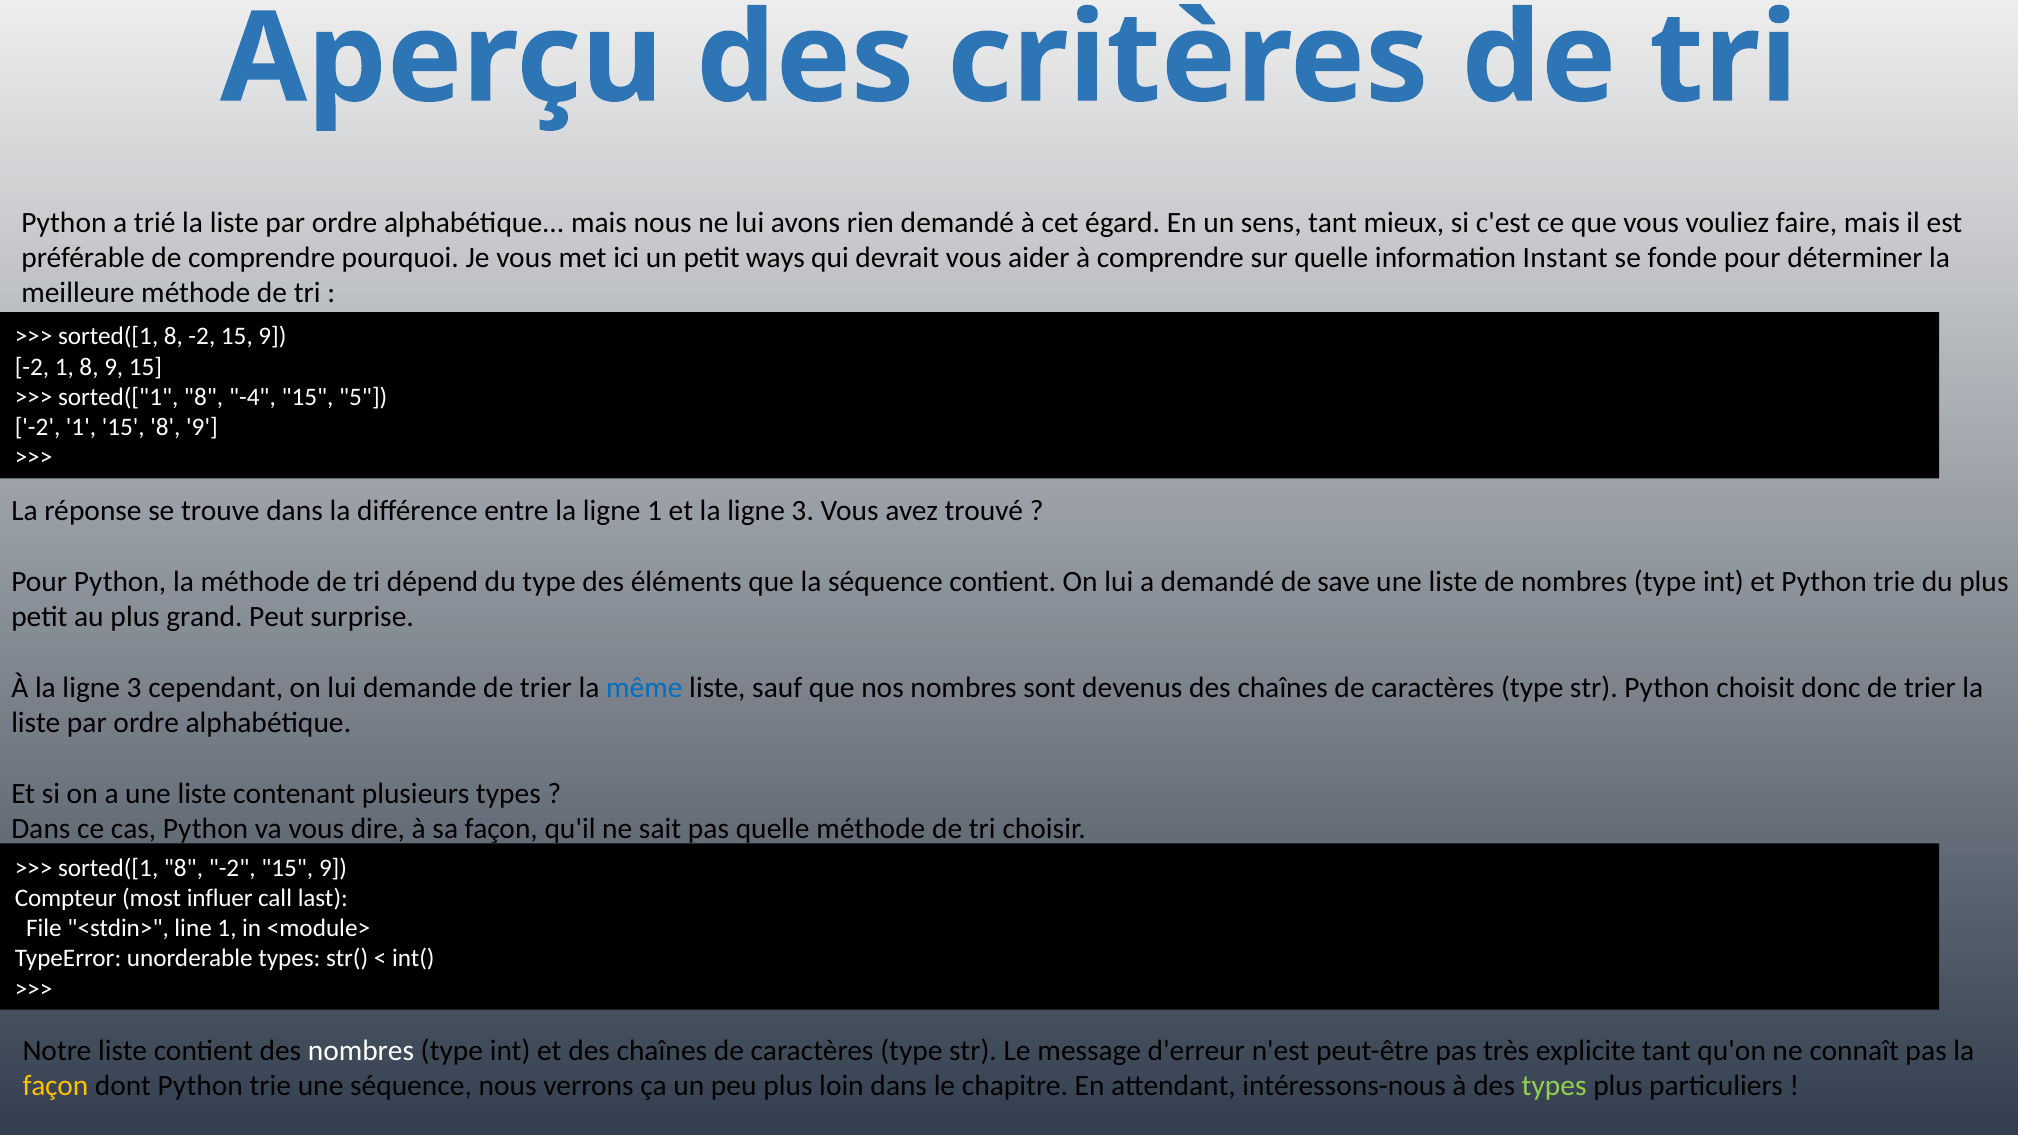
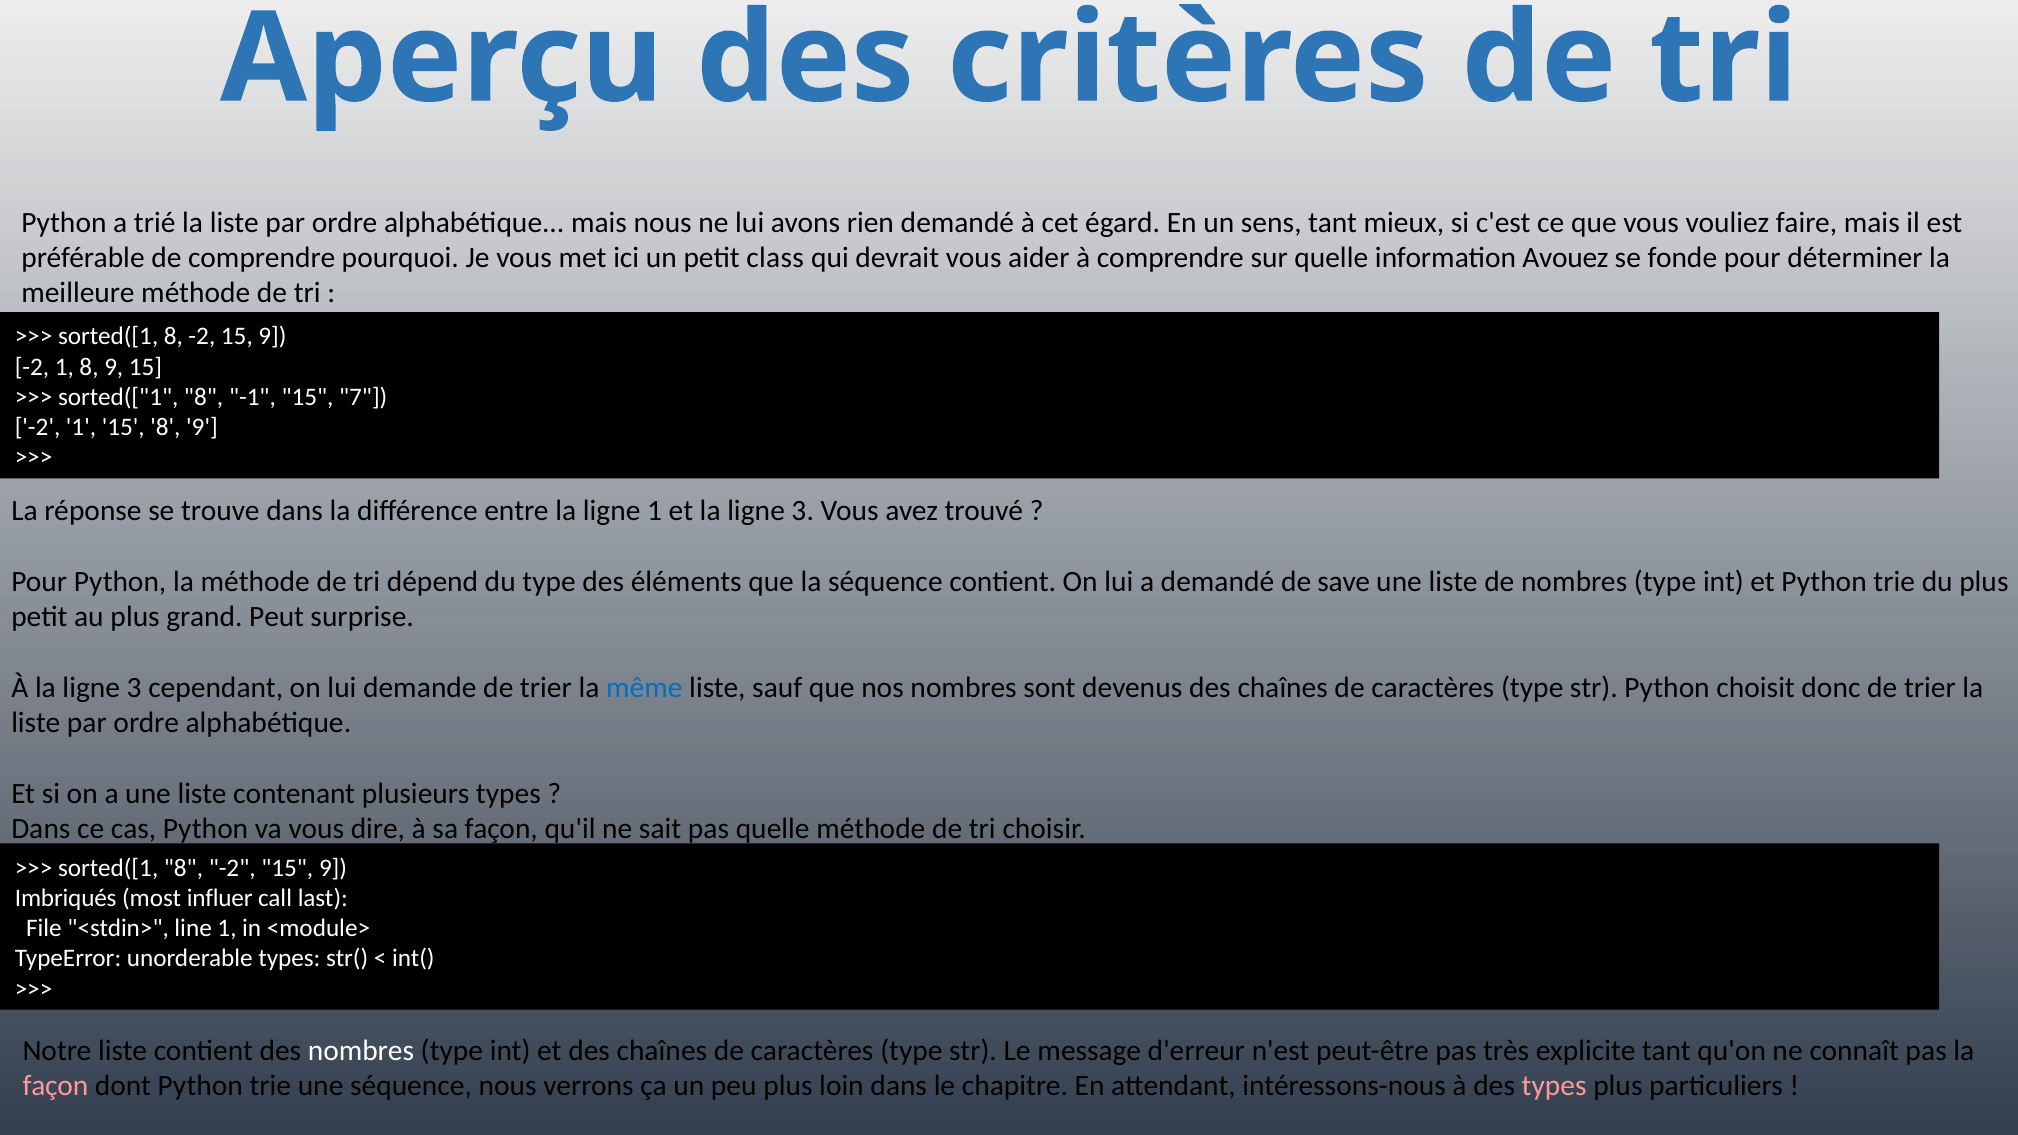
ways: ways -> class (775, 258)
Instant: Instant -> Avouez (1566, 258)
-4: -4 -> -1 (252, 397)
5: 5 -> 7 (363, 397)
Compteur: Compteur -> Imbriqués (66, 898)
façon colour: yellow -> pink (55, 1086)
types colour: light green -> pink (1554, 1086)
